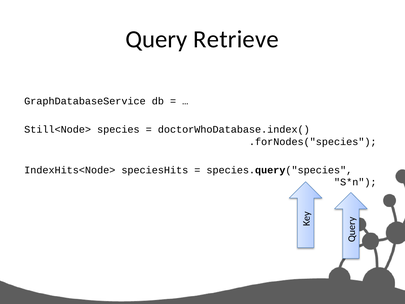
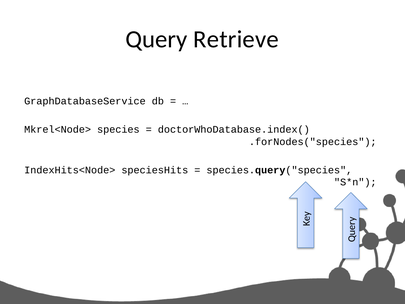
Still<Node>: Still<Node> -> Mkrel<Node> (58, 129)
